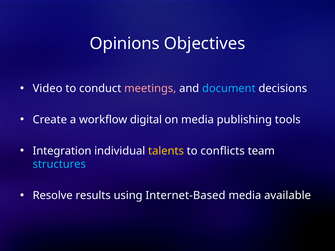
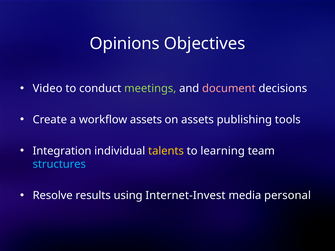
meetings colour: pink -> light green (150, 89)
document colour: light blue -> pink (229, 89)
workflow digital: digital -> assets (146, 120)
on media: media -> assets (198, 120)
conflicts: conflicts -> learning (223, 151)
Internet-Based: Internet-Based -> Internet-Invest (185, 196)
available: available -> personal (288, 196)
